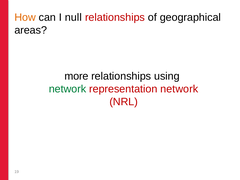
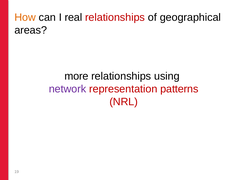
null: null -> real (73, 17)
network colour: green -> purple (67, 89)
representation network: network -> patterns (179, 89)
